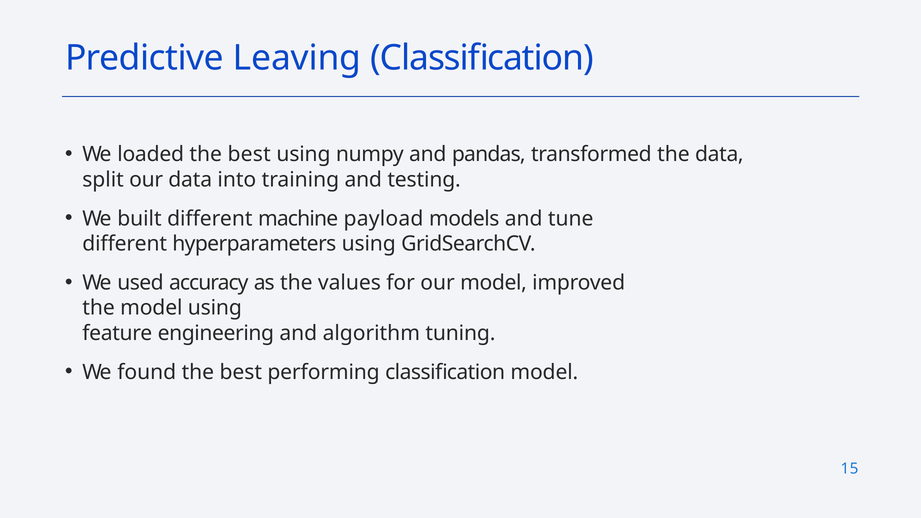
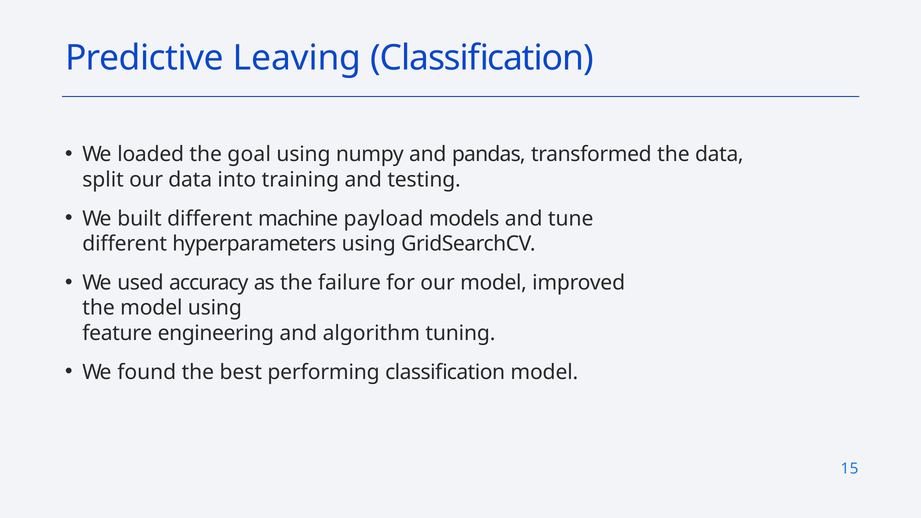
loaded the best: best -> goal (249, 154)
values: values -> failure (349, 283)
